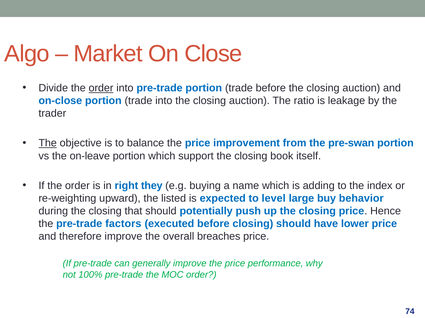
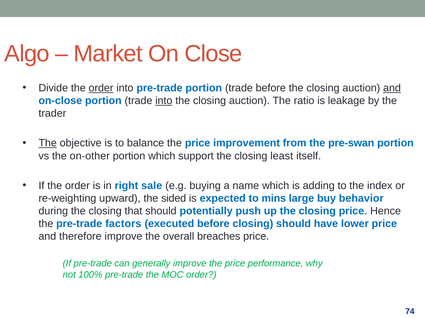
and underline: none -> present (392, 88)
into underline: none -> present (164, 101)
on-leave: on-leave -> on-other (90, 156)
book: book -> least (282, 156)
they: they -> sale (152, 186)
listed: listed -> sided (174, 199)
level: level -> mins (274, 199)
